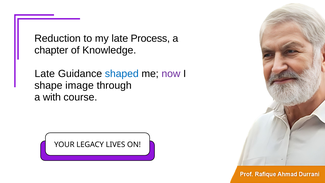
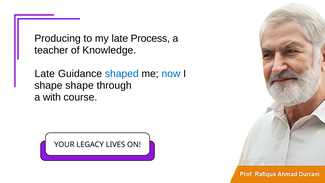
Reduction: Reduction -> Producing (58, 38)
chapter: chapter -> teacher (51, 50)
now colour: purple -> blue (171, 74)
shape image: image -> shape (80, 85)
